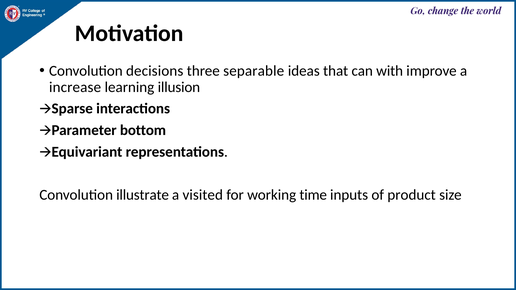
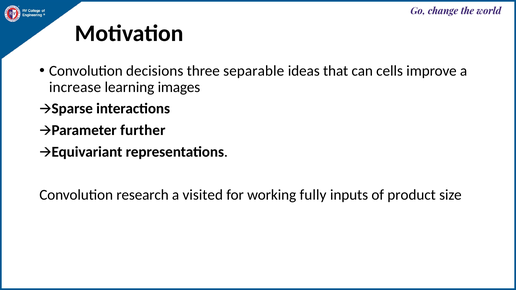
with: with -> cells (390, 71)
illusion: illusion -> images (179, 87)
bottom: bottom -> further (143, 130)
illustrate: illustrate -> research (143, 195)
time: time -> fully (313, 195)
